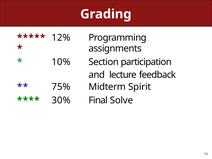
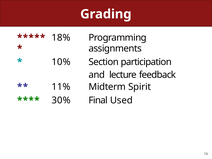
12%: 12% -> 18% (61, 38)
75%: 75% -> 11% (61, 87)
Solve: Solve -> Used (121, 100)
